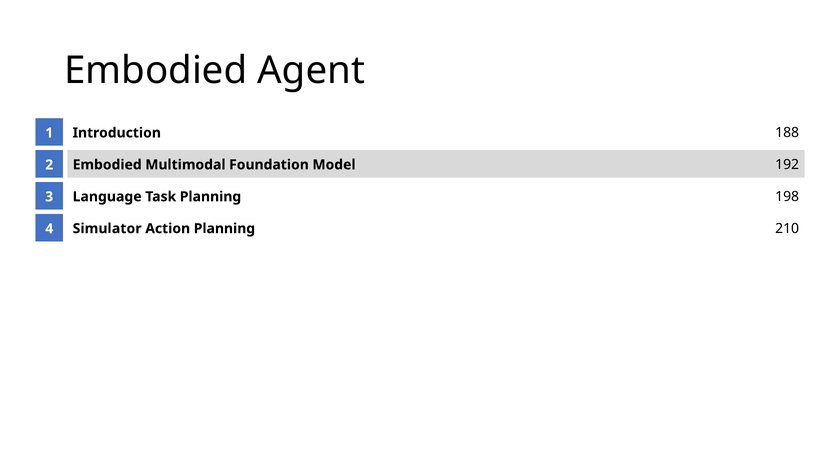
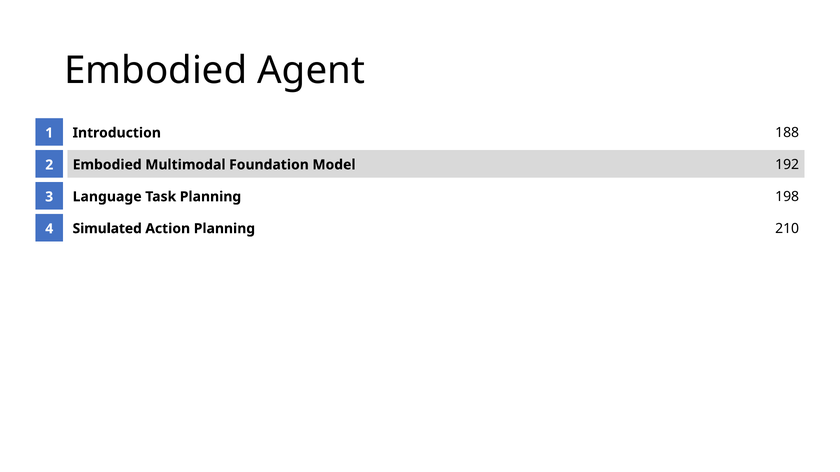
Simulator: Simulator -> Simulated (107, 229)
